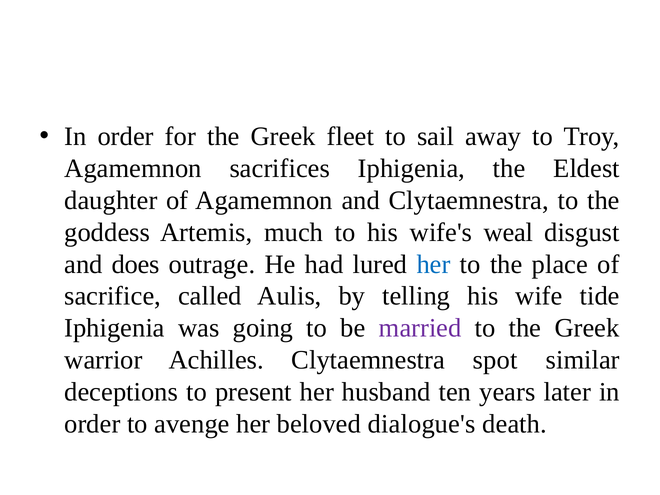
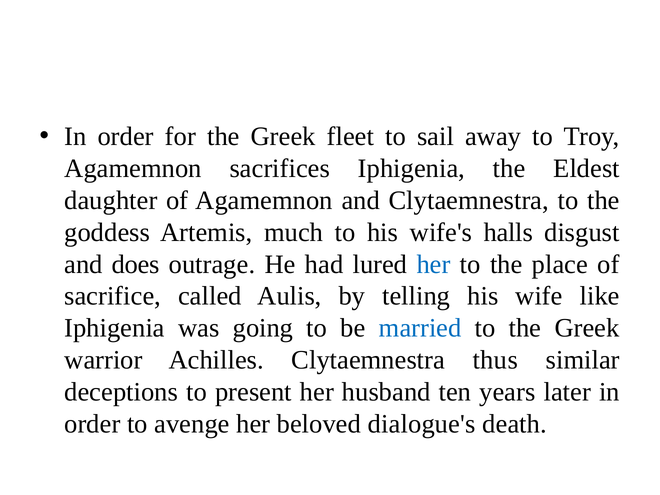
weal: weal -> halls (508, 232)
tide: tide -> like (600, 296)
married colour: purple -> blue (420, 328)
spot: spot -> thus (495, 360)
